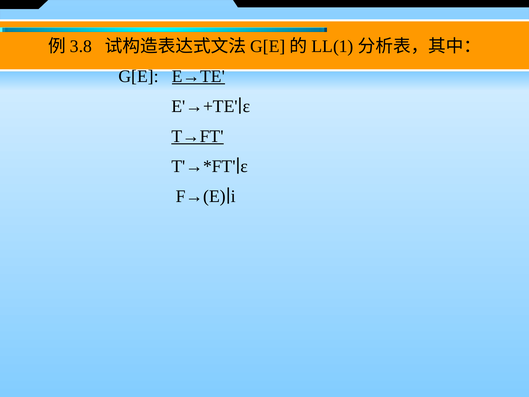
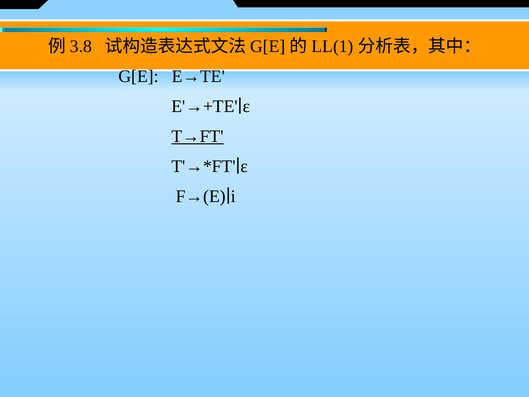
E→TE underline: present -> none (198, 76)
